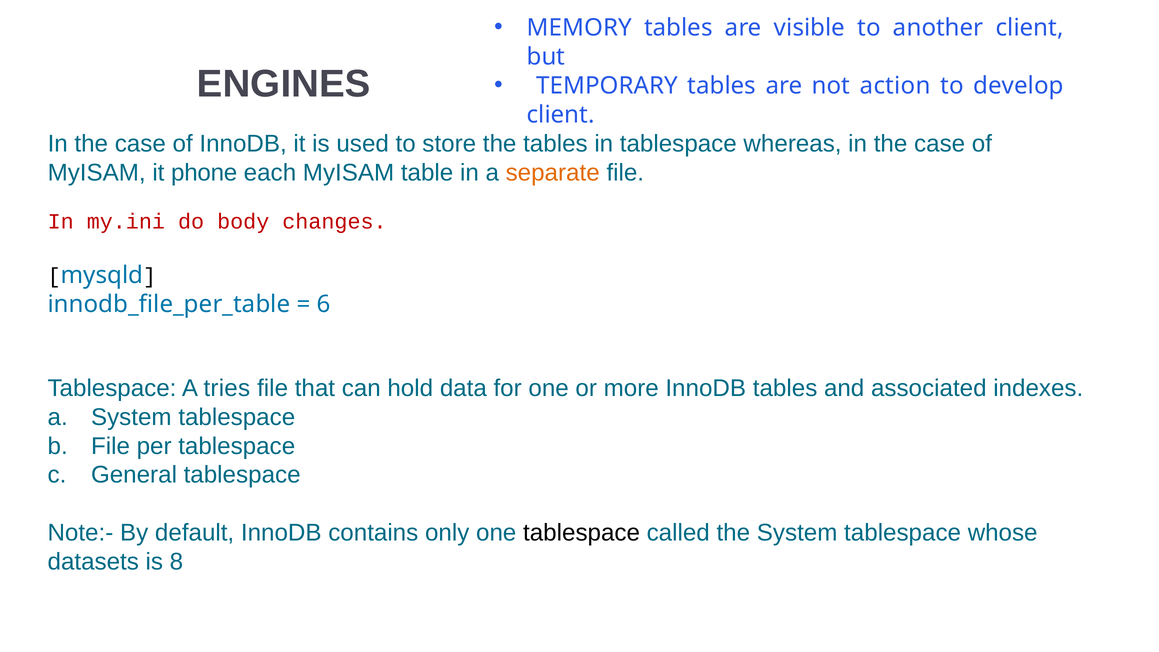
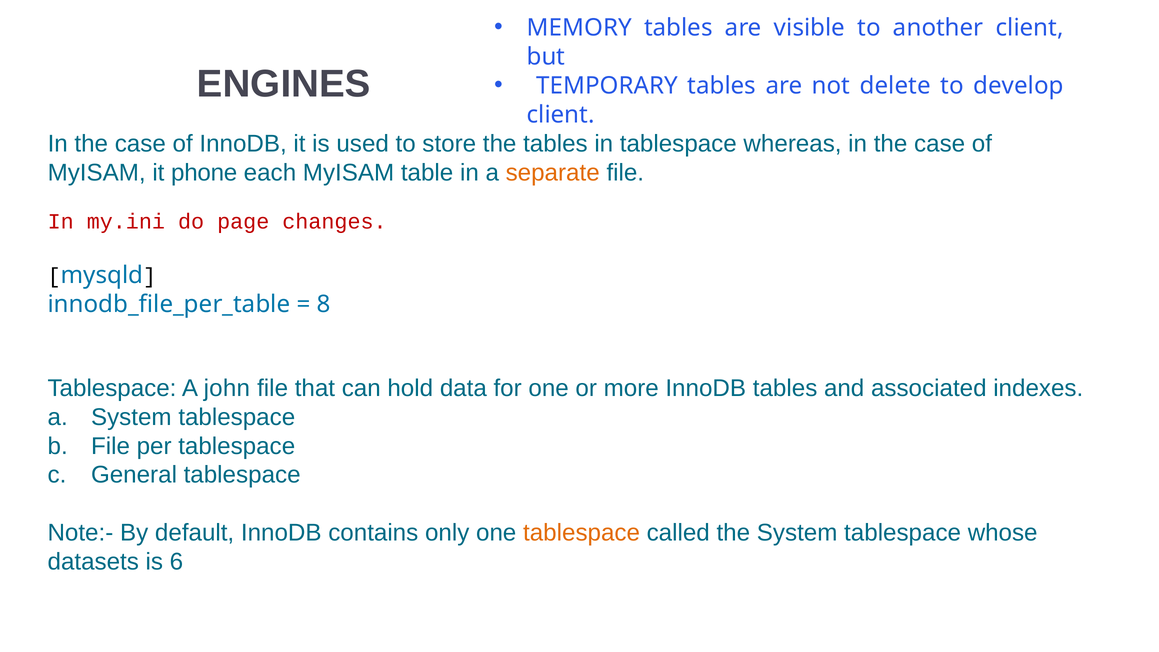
action: action -> delete (895, 86)
body: body -> page (243, 222)
6: 6 -> 8 (324, 304)
tries: tries -> john (227, 388)
tablespace colour: black -> orange (582, 533)
8: 8 -> 6 (176, 562)
